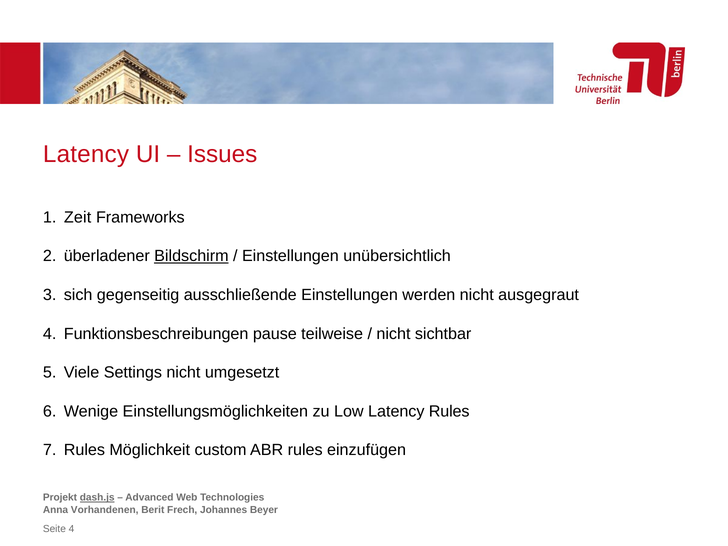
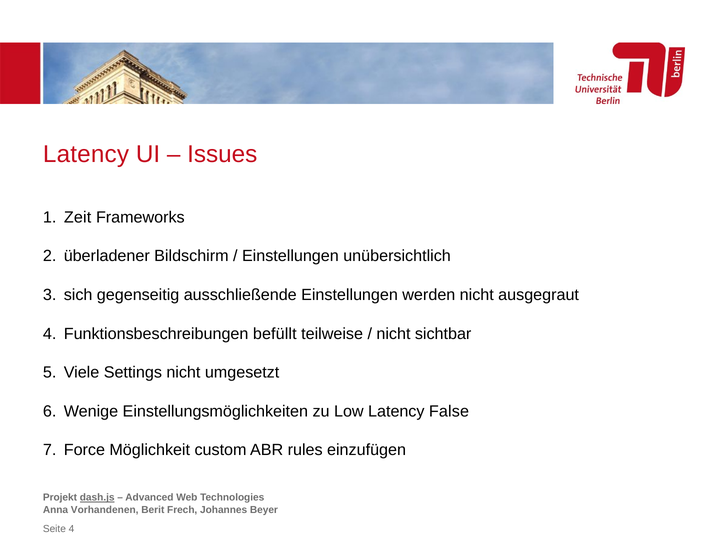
Bildschirm underline: present -> none (191, 256)
pause: pause -> befüllt (275, 334)
Latency Rules: Rules -> False (449, 411)
Rules: Rules -> Force (84, 450)
